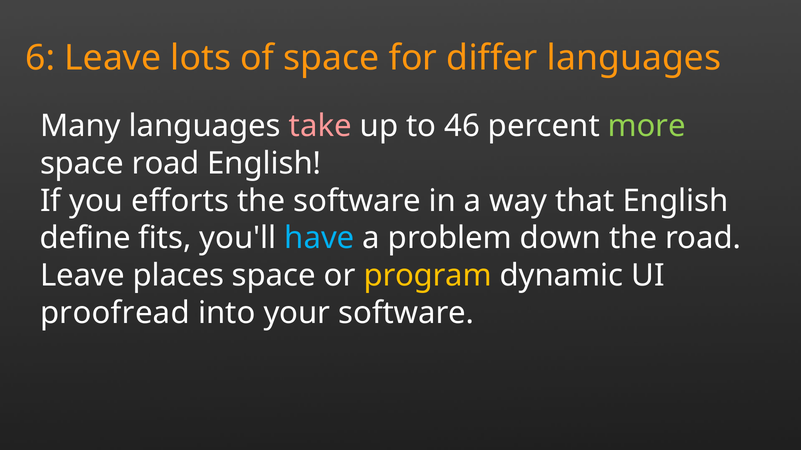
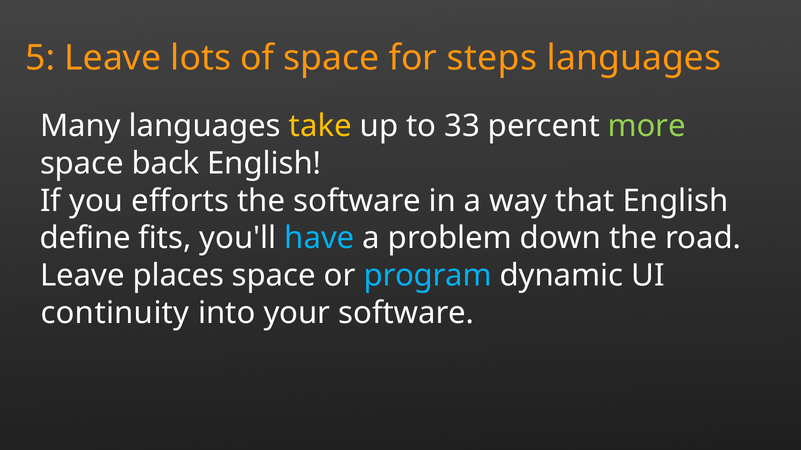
6: 6 -> 5 (40, 58)
differ: differ -> steps (492, 58)
take colour: pink -> yellow (320, 126)
46: 46 -> 33 (462, 126)
space road: road -> back (166, 164)
program colour: yellow -> light blue (428, 276)
proofread: proofread -> continuity (115, 313)
